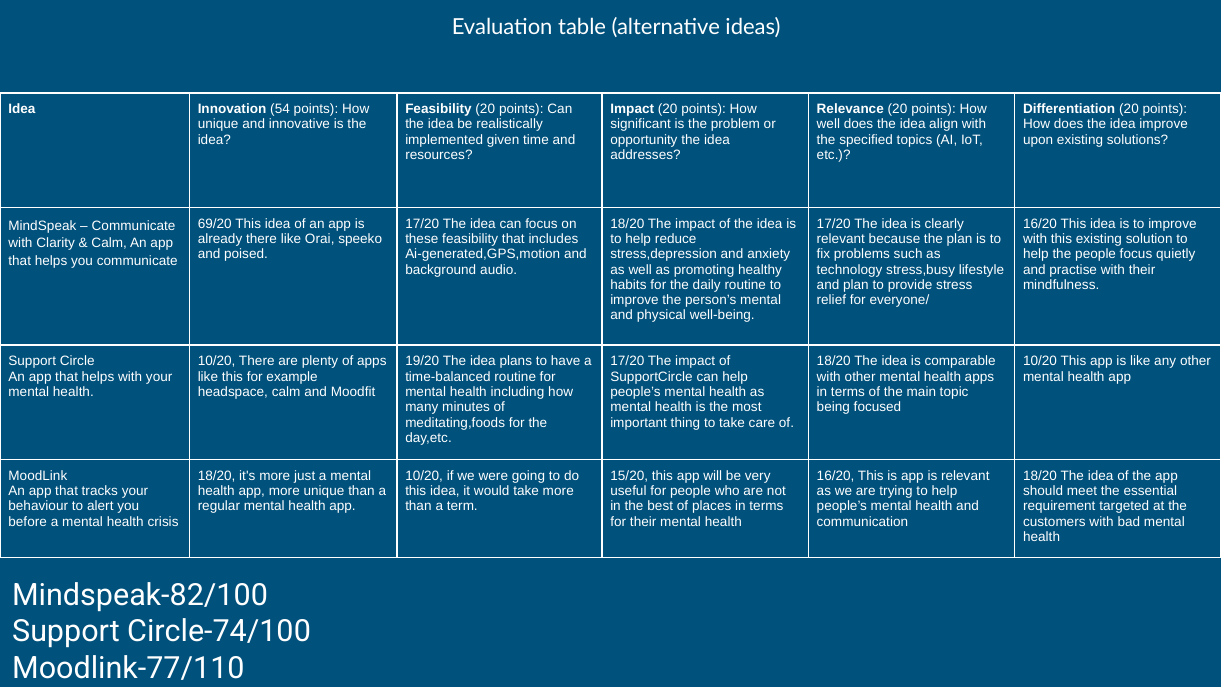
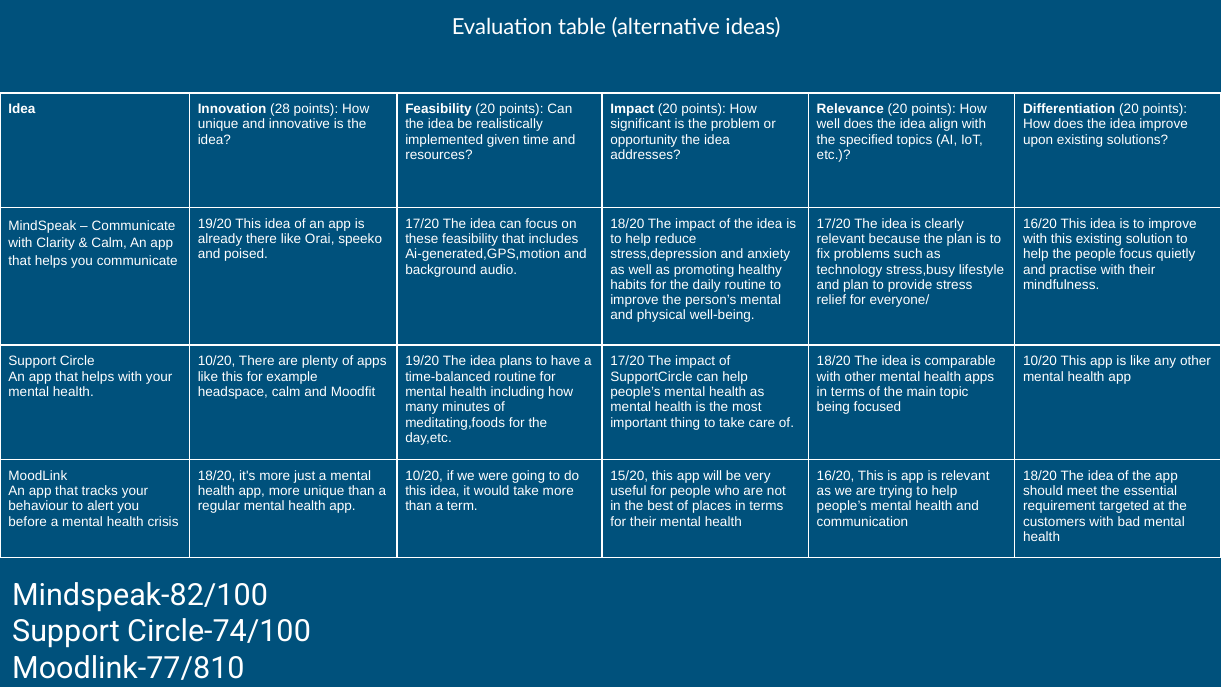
54: 54 -> 28 (280, 109)
69/20: 69/20 -> 19/20 (215, 224)
Moodlink-77/110: Moodlink-77/110 -> Moodlink-77/810 (128, 668)
